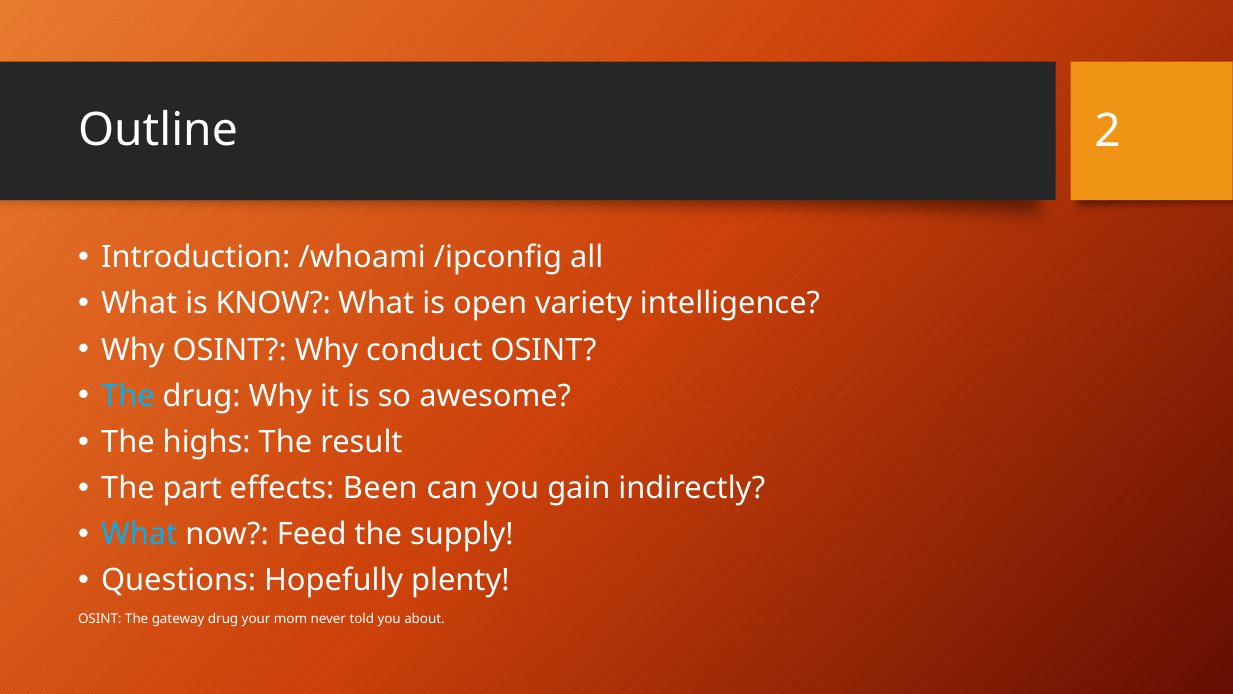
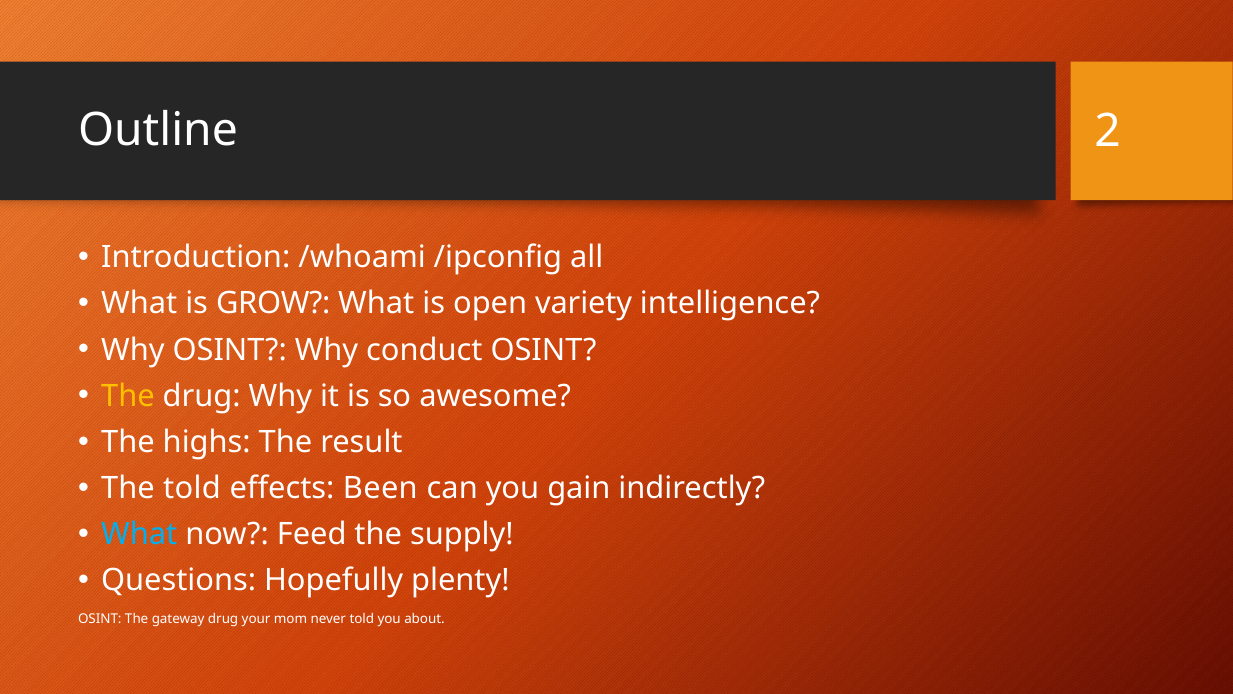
KNOW: KNOW -> GROW (273, 304)
The colour: light blue -> yellow (128, 396)
The part: part -> told (192, 488)
